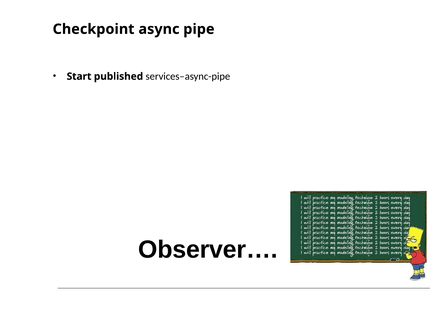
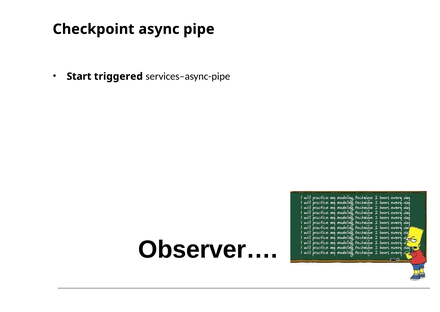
published: published -> triggered (118, 76)
